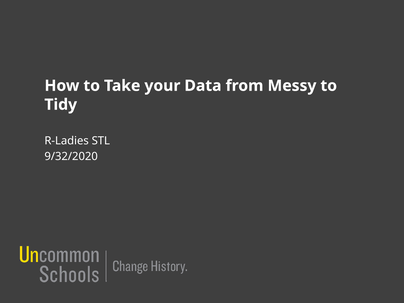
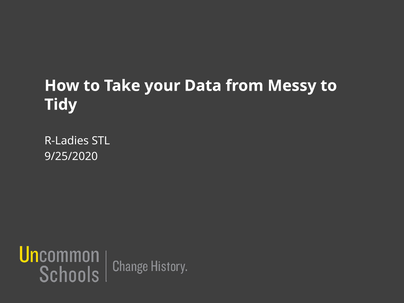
9/32/2020: 9/32/2020 -> 9/25/2020 (71, 157)
